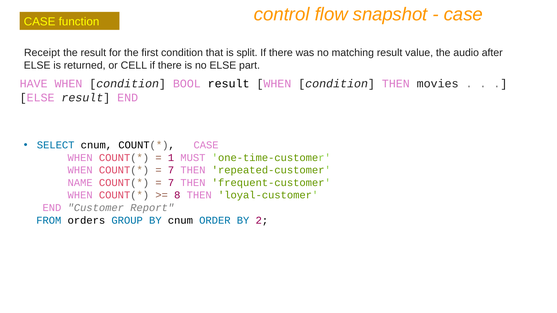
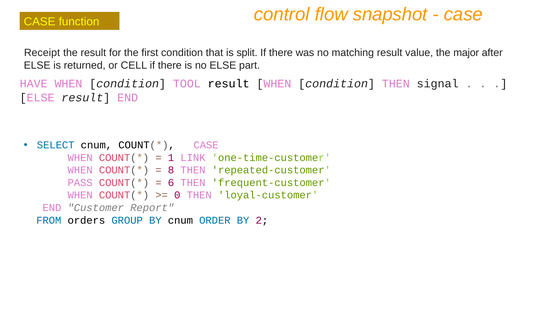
audio: audio -> major (466, 53)
BOOL: BOOL -> TOOL (187, 84)
movies: movies -> signal (438, 84)
MUST: MUST -> LINK (193, 158)
7: 7 -> 8 (171, 170)
NAME: NAME -> PASS (80, 183)
7: 7 -> 6 (171, 183)
8: 8 -> 0 (177, 195)
